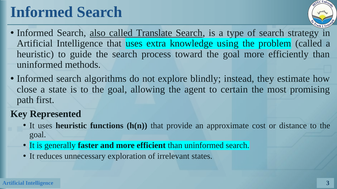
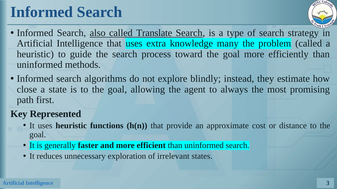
using: using -> many (228, 44)
certain: certain -> always (234, 90)
